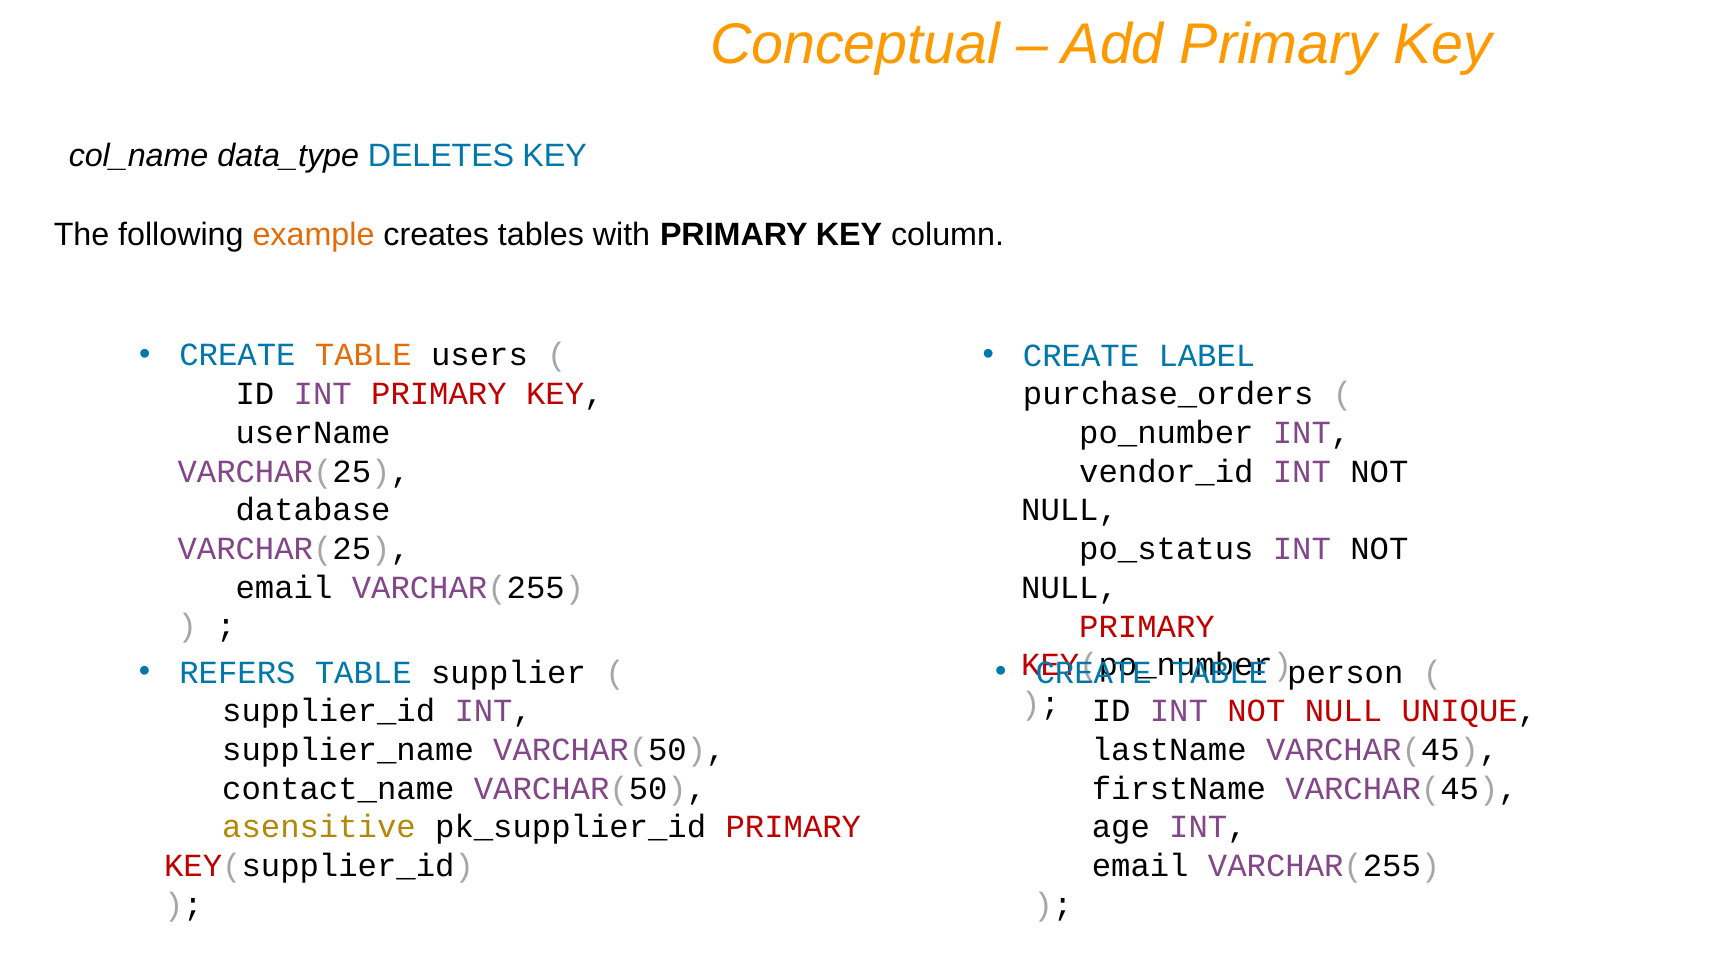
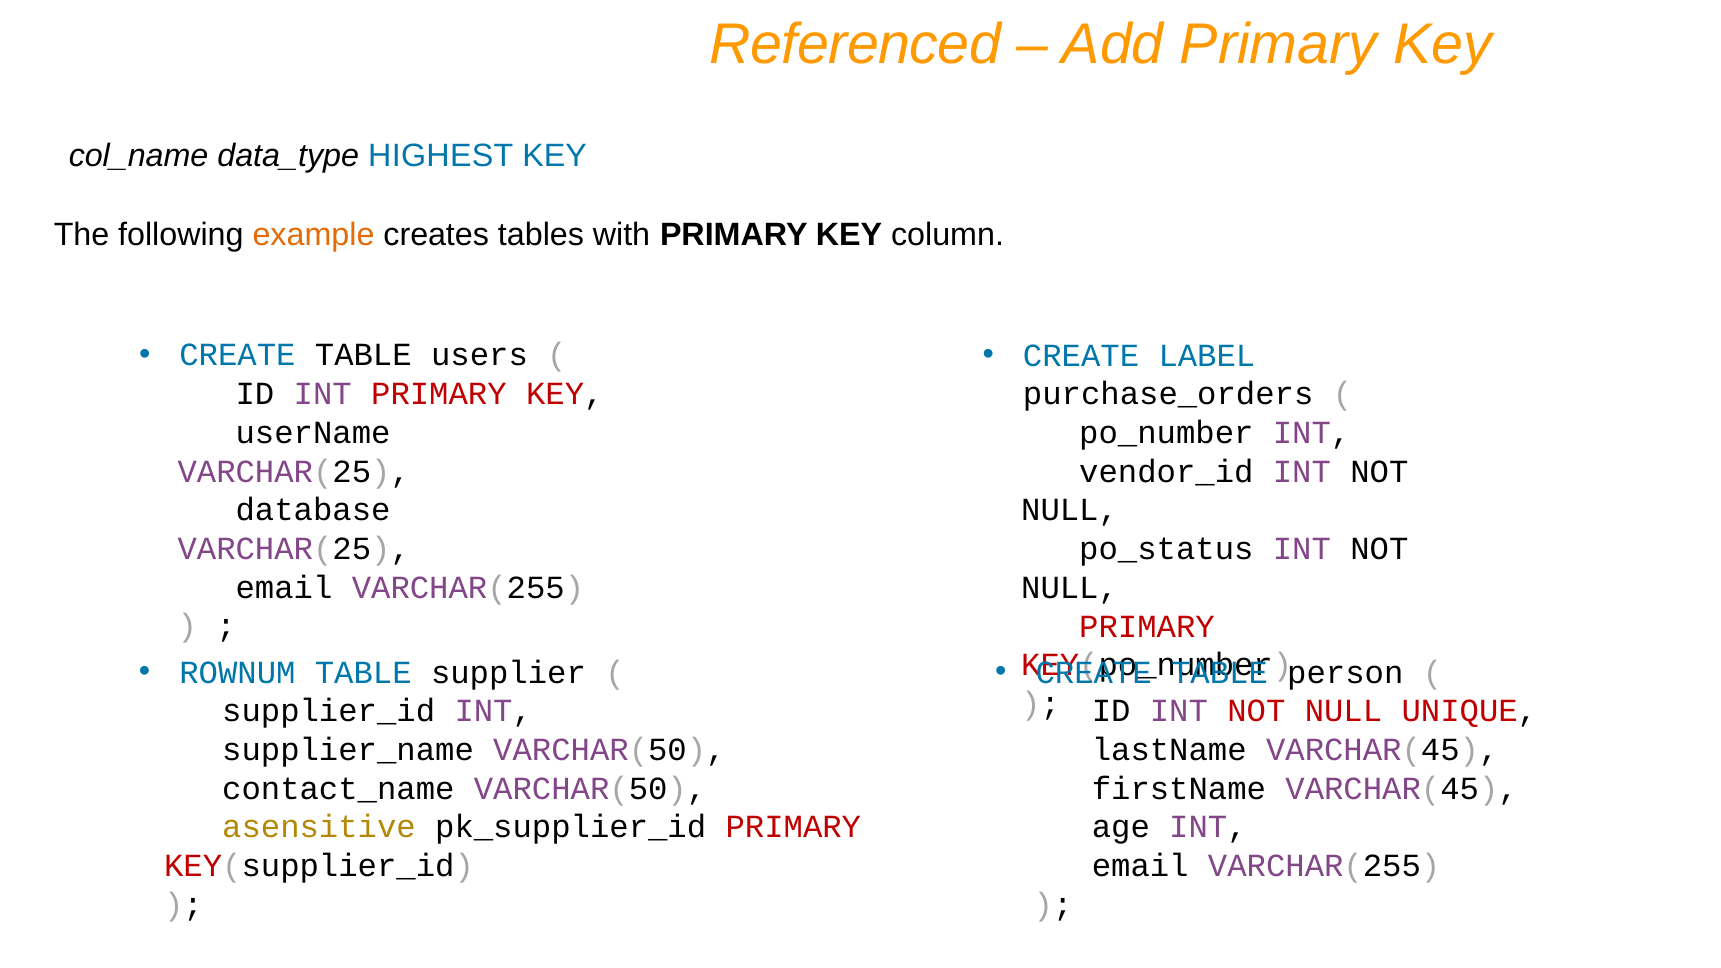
Conceptual: Conceptual -> Referenced (855, 45)
DELETES: DELETES -> HIGHEST (441, 156)
TABLE colour: orange -> black (363, 355)
REFERS: REFERS -> ROWNUM (237, 672)
